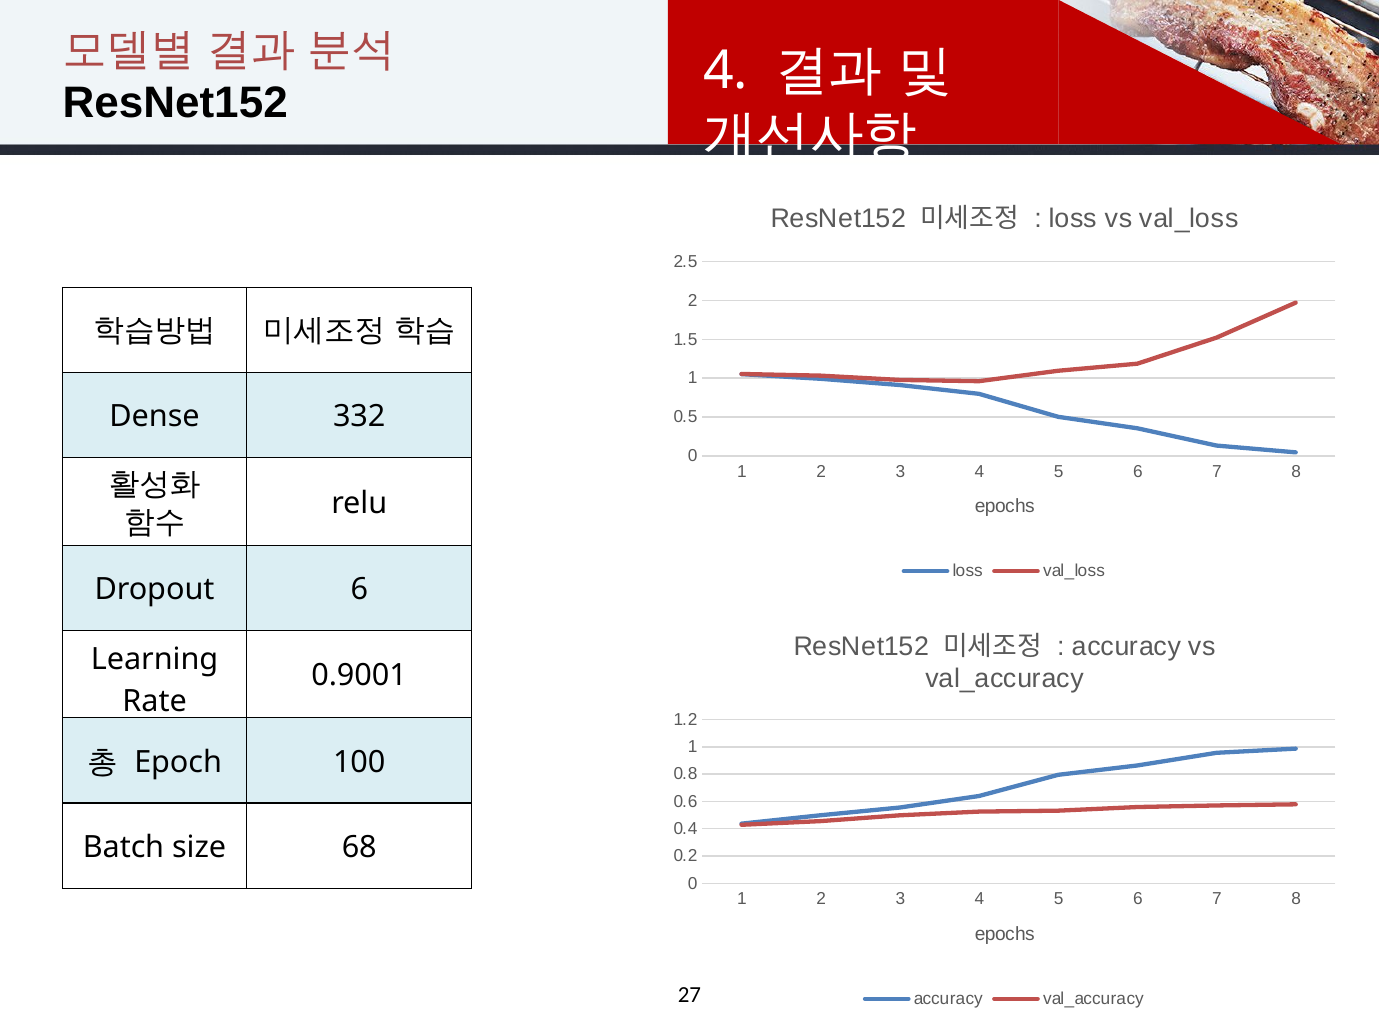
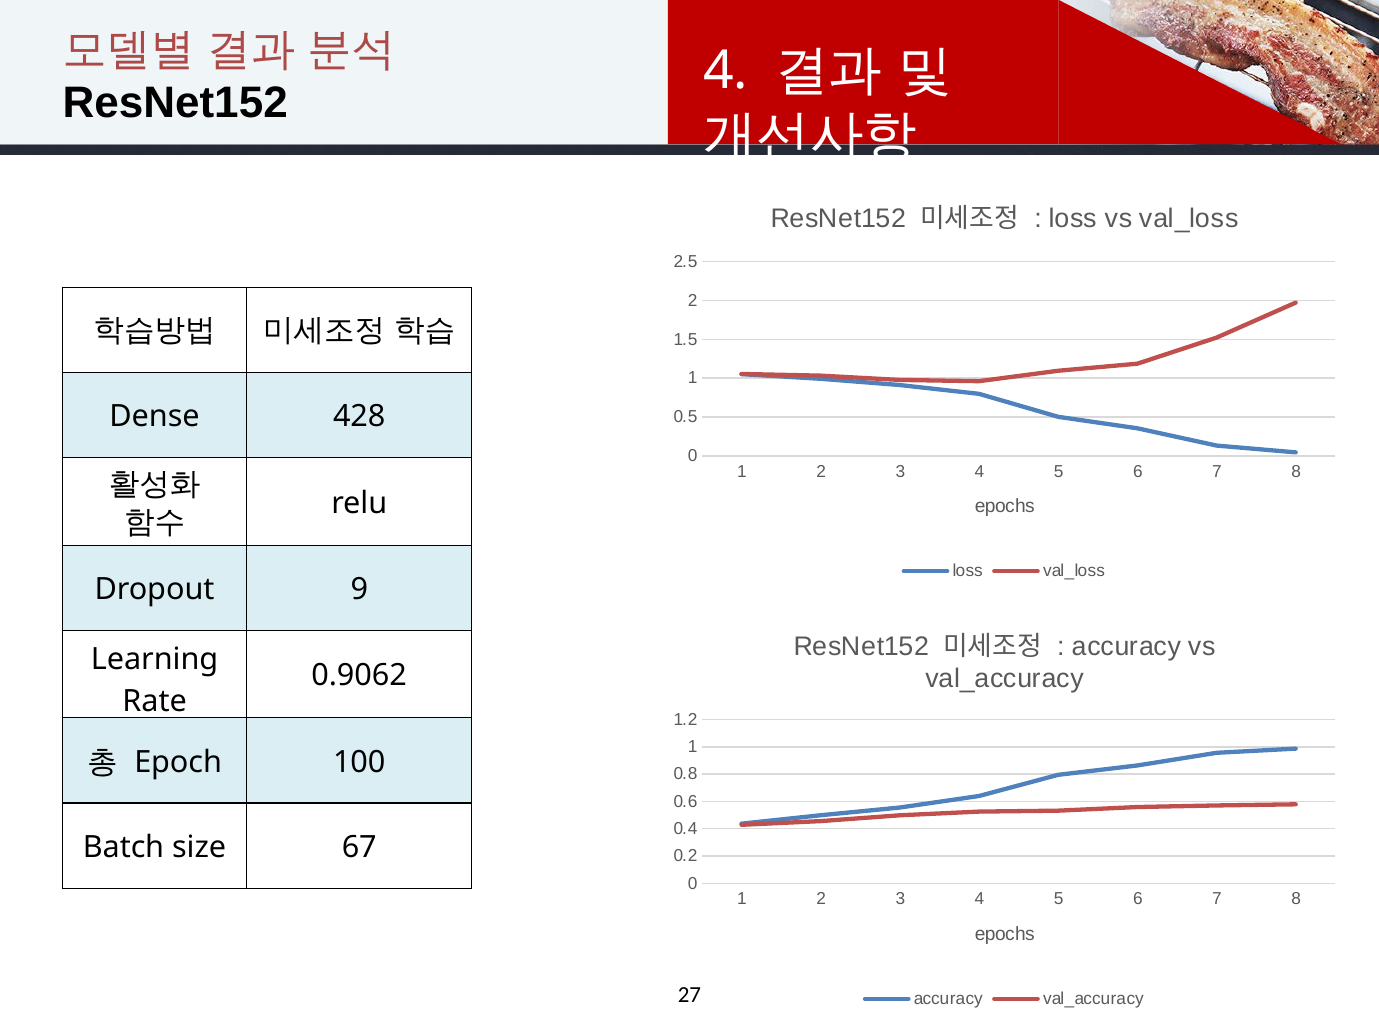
332: 332 -> 428 (359, 417)
Dropout 6: 6 -> 9 (359, 589)
0.9001: 0.9001 -> 0.9062 (359, 675)
68: 68 -> 67 (359, 847)
